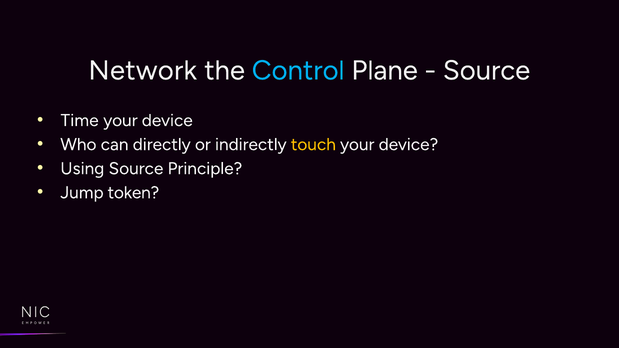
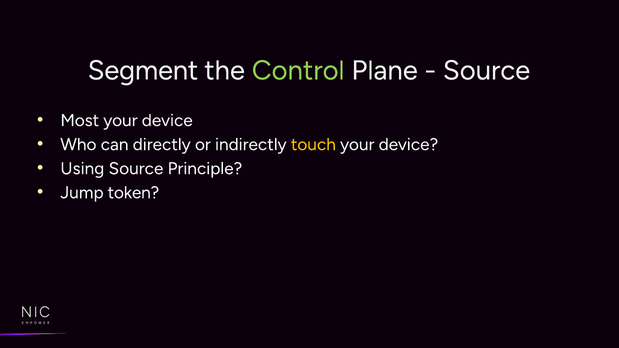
Network: Network -> Segment (143, 70)
Control colour: light blue -> light green (298, 70)
Time: Time -> Most (80, 120)
